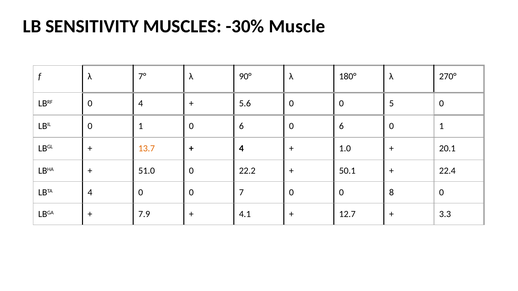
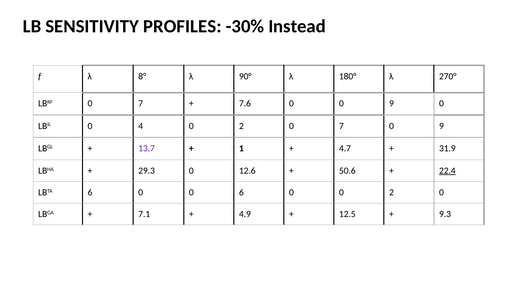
MUSCLES: MUSCLES -> PROFILES (182, 26)
Muscle: Muscle -> Instead (297, 26)
7°: 7° -> 8° (142, 76)
LBRF 0 4: 4 -> 7 (141, 104)
5.6: 5.6 -> 7.6 (245, 104)
0 0 5: 5 -> 9 (391, 104)
LBIL 0 1: 1 -> 4 (141, 126)
6: 6 -> 2 (241, 126)
6: 6 -> 7 (341, 126)
1: 1 -> 9 (441, 126)
13.7 colour: orange -> purple (147, 149)
4: 4 -> 1 (241, 149)
1.0: 1.0 -> 4.7 (345, 149)
20.1: 20.1 -> 31.9 (447, 149)
51.0: 51.0 -> 29.3 (147, 171)
22.2: 22.2 -> 12.6 (247, 171)
50.1: 50.1 -> 50.6 (347, 171)
22.4 underline: none -> present (447, 171)
LBTA 4: 4 -> 6 (90, 193)
0 7: 7 -> 6 (241, 193)
0 0 8: 8 -> 2 (391, 193)
7.9: 7.9 -> 7.1 (144, 214)
4.1: 4.1 -> 4.9 (245, 214)
12.7: 12.7 -> 12.5 (347, 214)
3.3: 3.3 -> 9.3 (445, 214)
